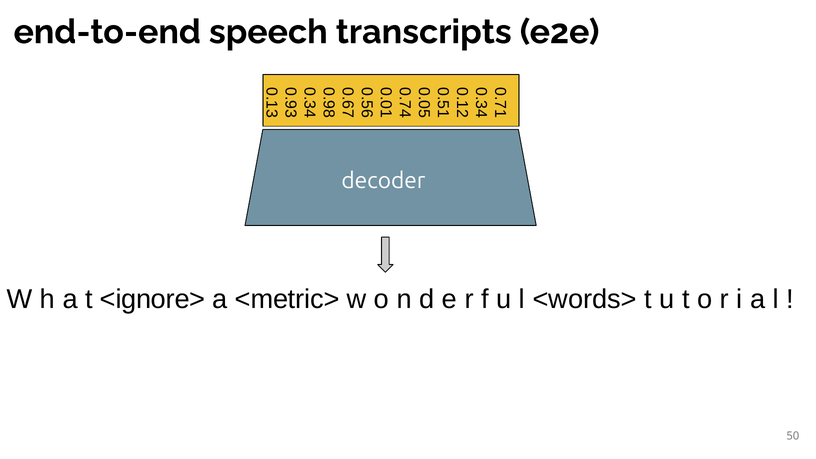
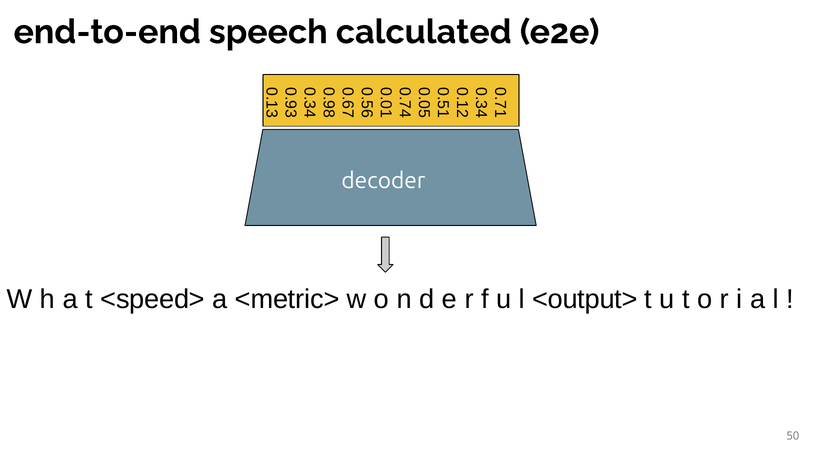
transcripts: transcripts -> calculated (424, 32)
<ignore>: <ignore> -> <speed> (153, 299)
<words>: <words> -> <output> (585, 299)
